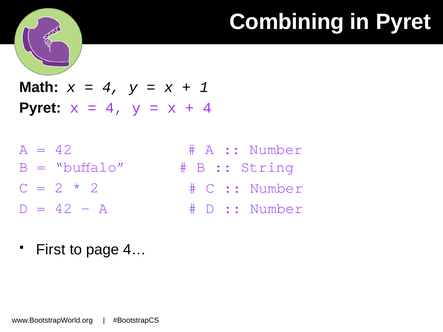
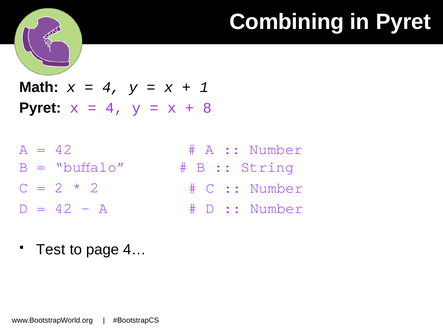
4: 4 -> 8 (207, 108)
First: First -> Test (51, 250)
